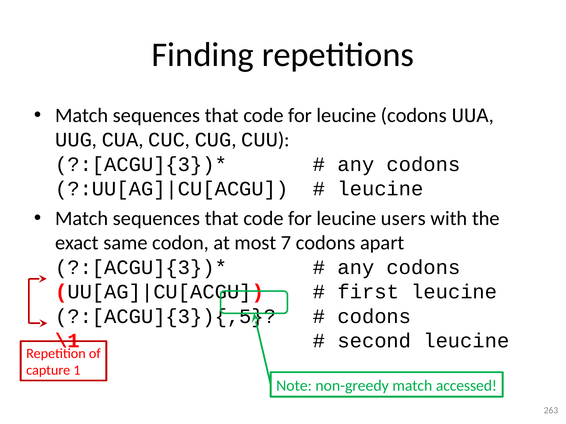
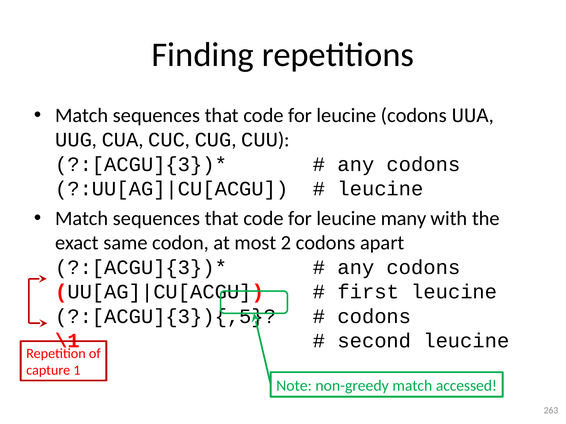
users: users -> many (404, 219)
7: 7 -> 2 (286, 243)
